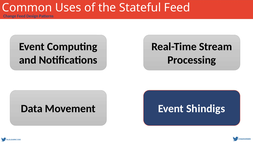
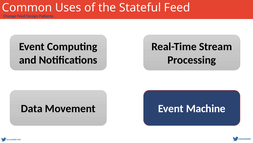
Shindigs: Shindigs -> Machine (206, 108)
